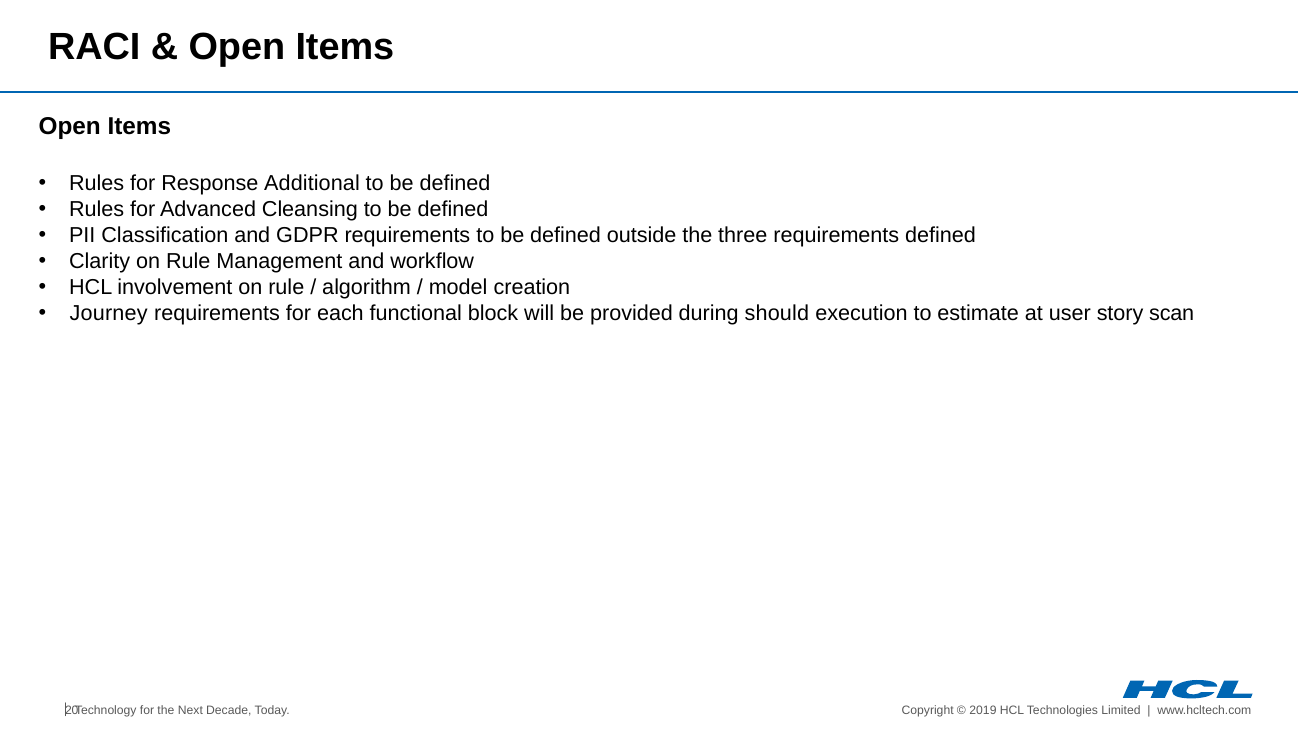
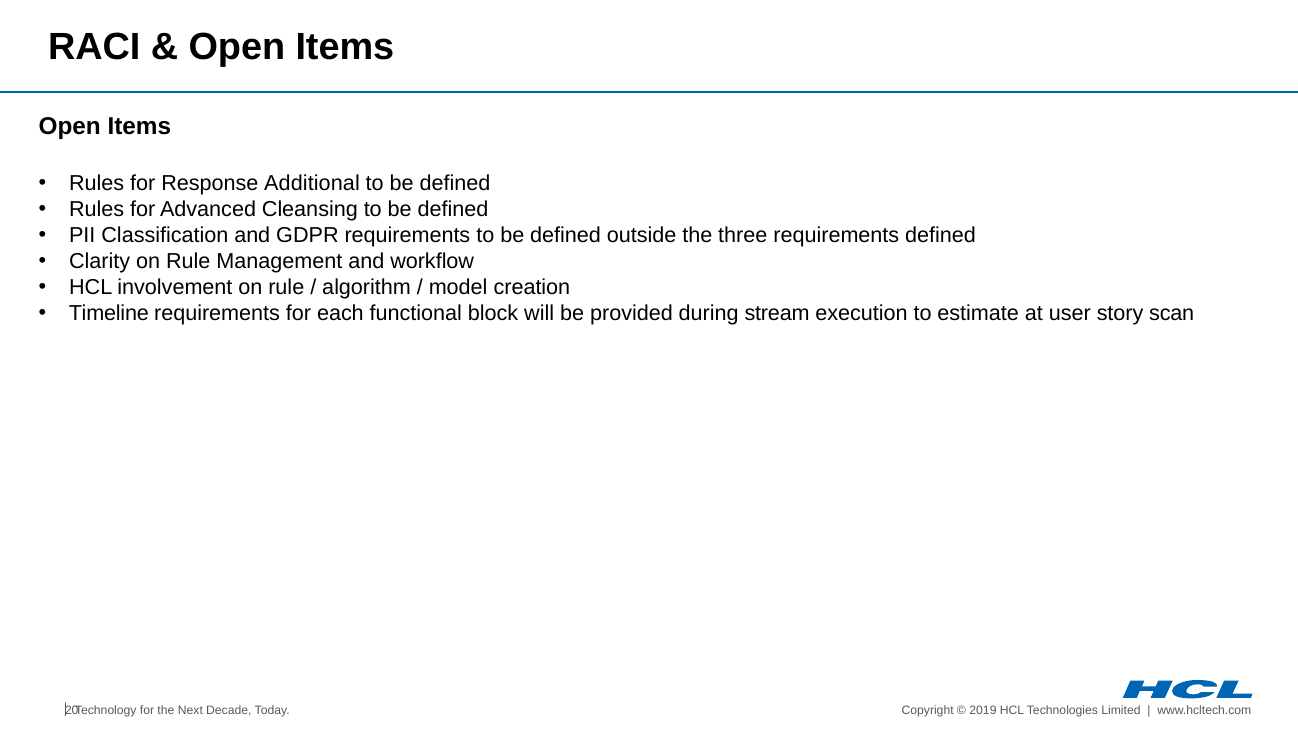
Journey: Journey -> Timeline (109, 313)
should: should -> stream (777, 313)
